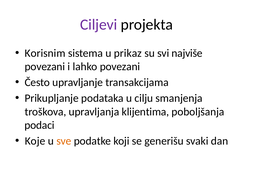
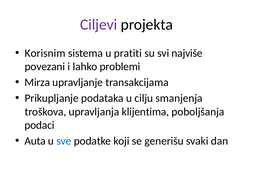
prikaz: prikaz -> pratiti (128, 53)
lahko povezani: povezani -> problemi (120, 67)
Često: Često -> Mirza (37, 82)
Koje: Koje -> Auta (35, 141)
sve colour: orange -> blue (64, 141)
